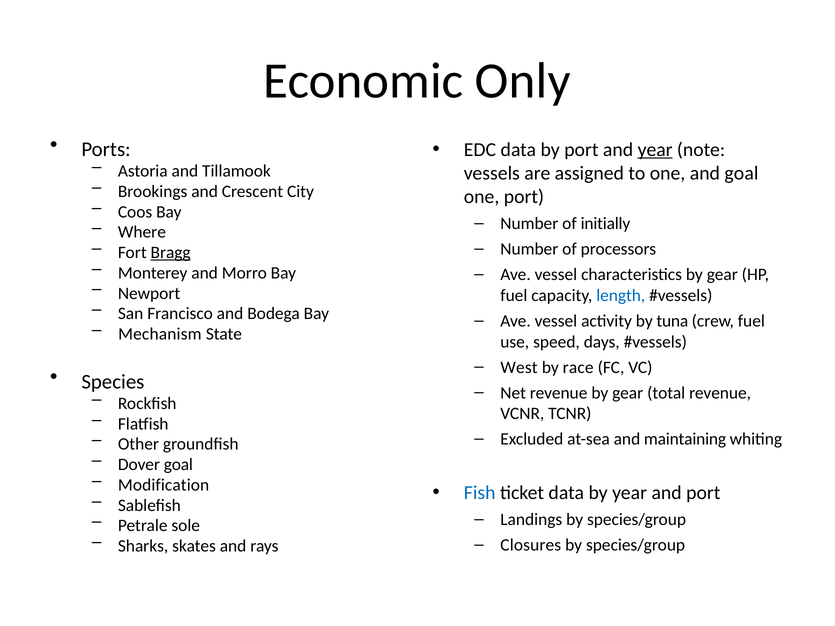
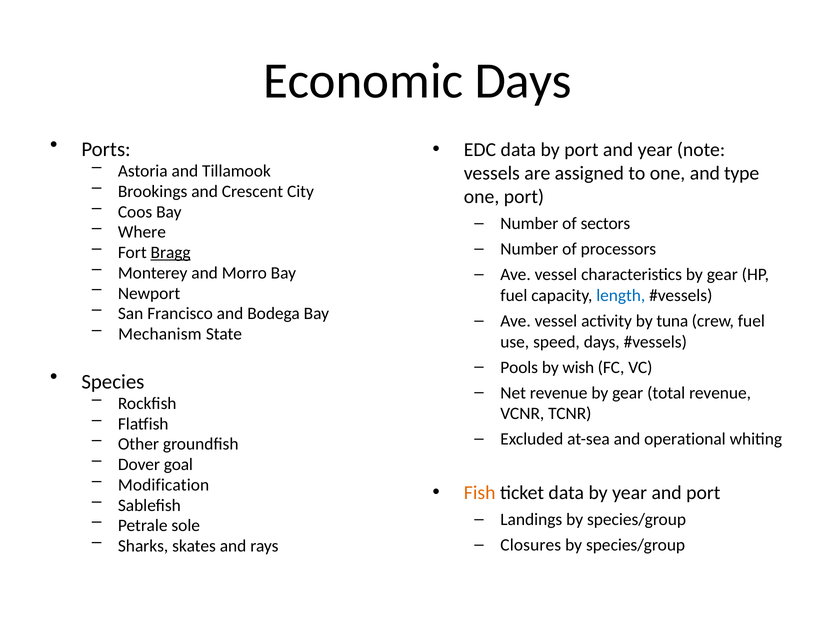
Economic Only: Only -> Days (523, 81)
year underline: present -> none (655, 150)
and goal: goal -> type (742, 173)
initially: initially -> sectors (605, 224)
West: West -> Pools (519, 367)
race: race -> wish (578, 367)
maintaining: maintaining -> operational (685, 439)
Fish colour: blue -> orange (480, 493)
